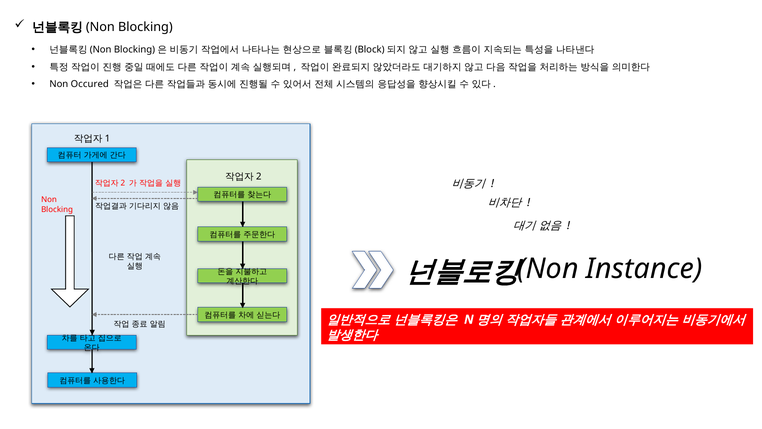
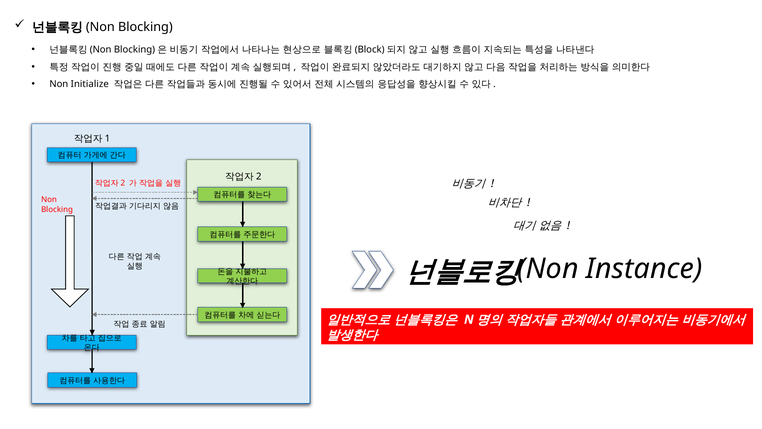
Occured: Occured -> Initialize (90, 84)
